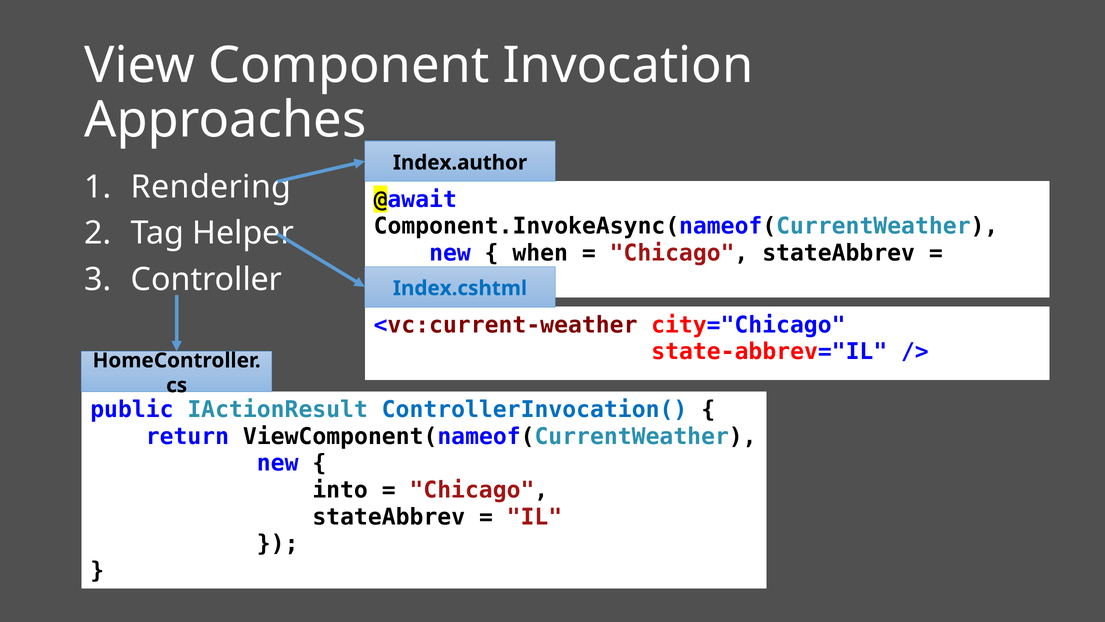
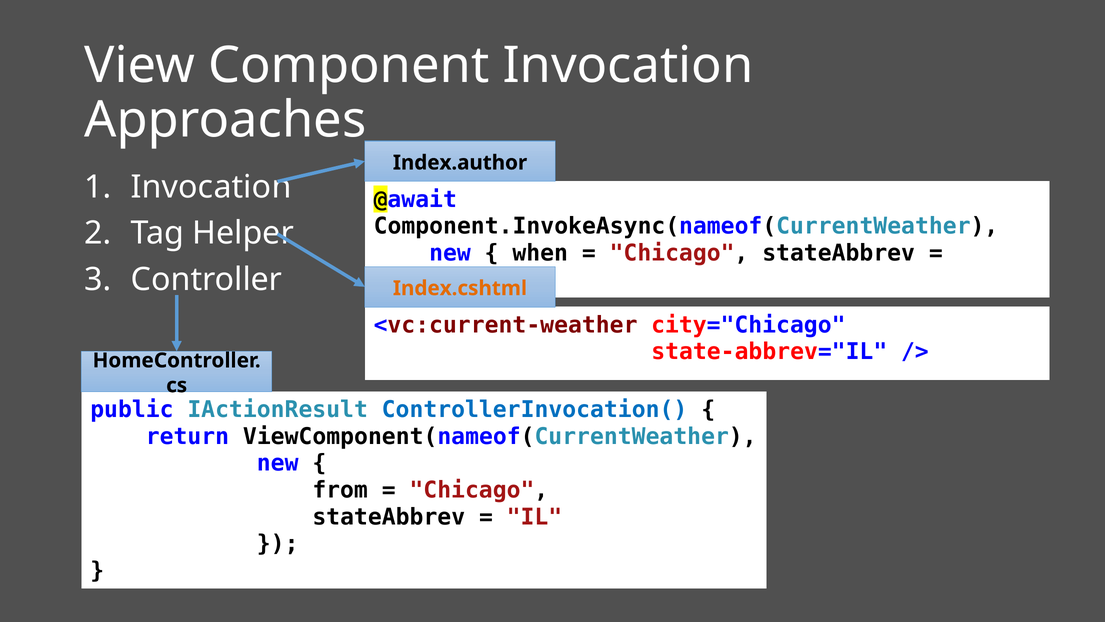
Rendering: Rendering -> Invocation (211, 187)
Index.cshtml colour: blue -> orange (460, 288)
into: into -> from (340, 490)
